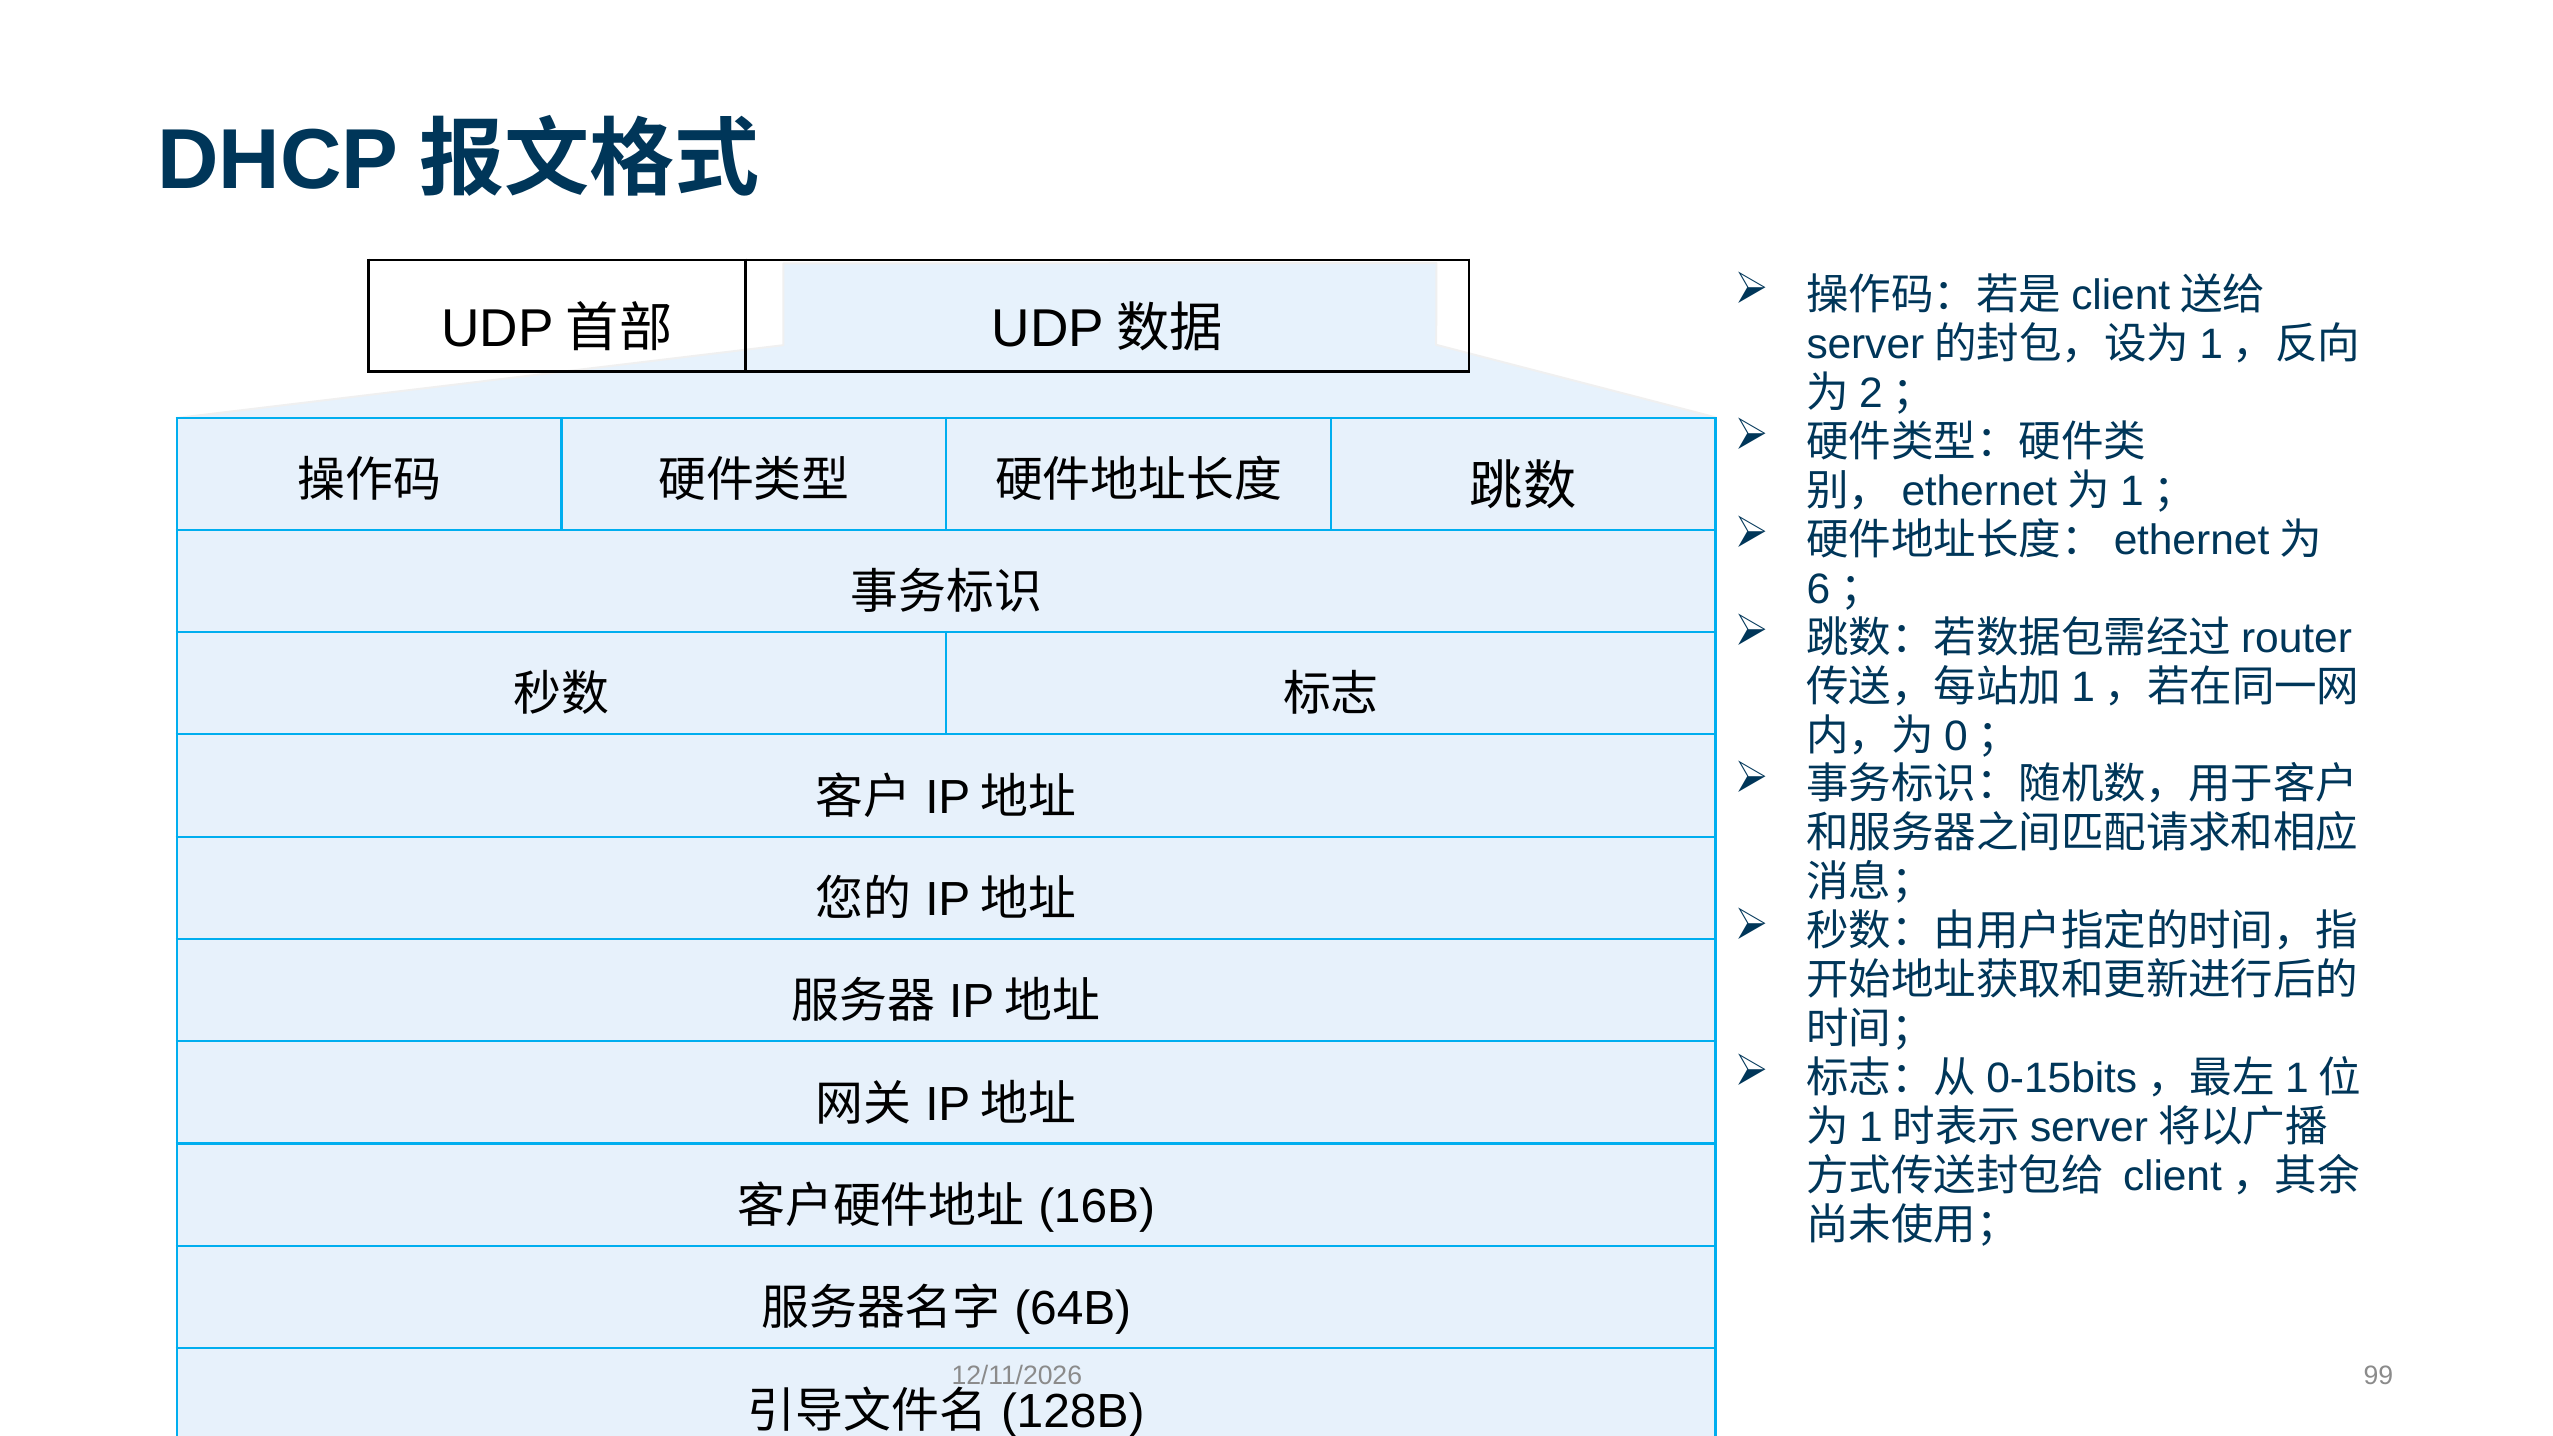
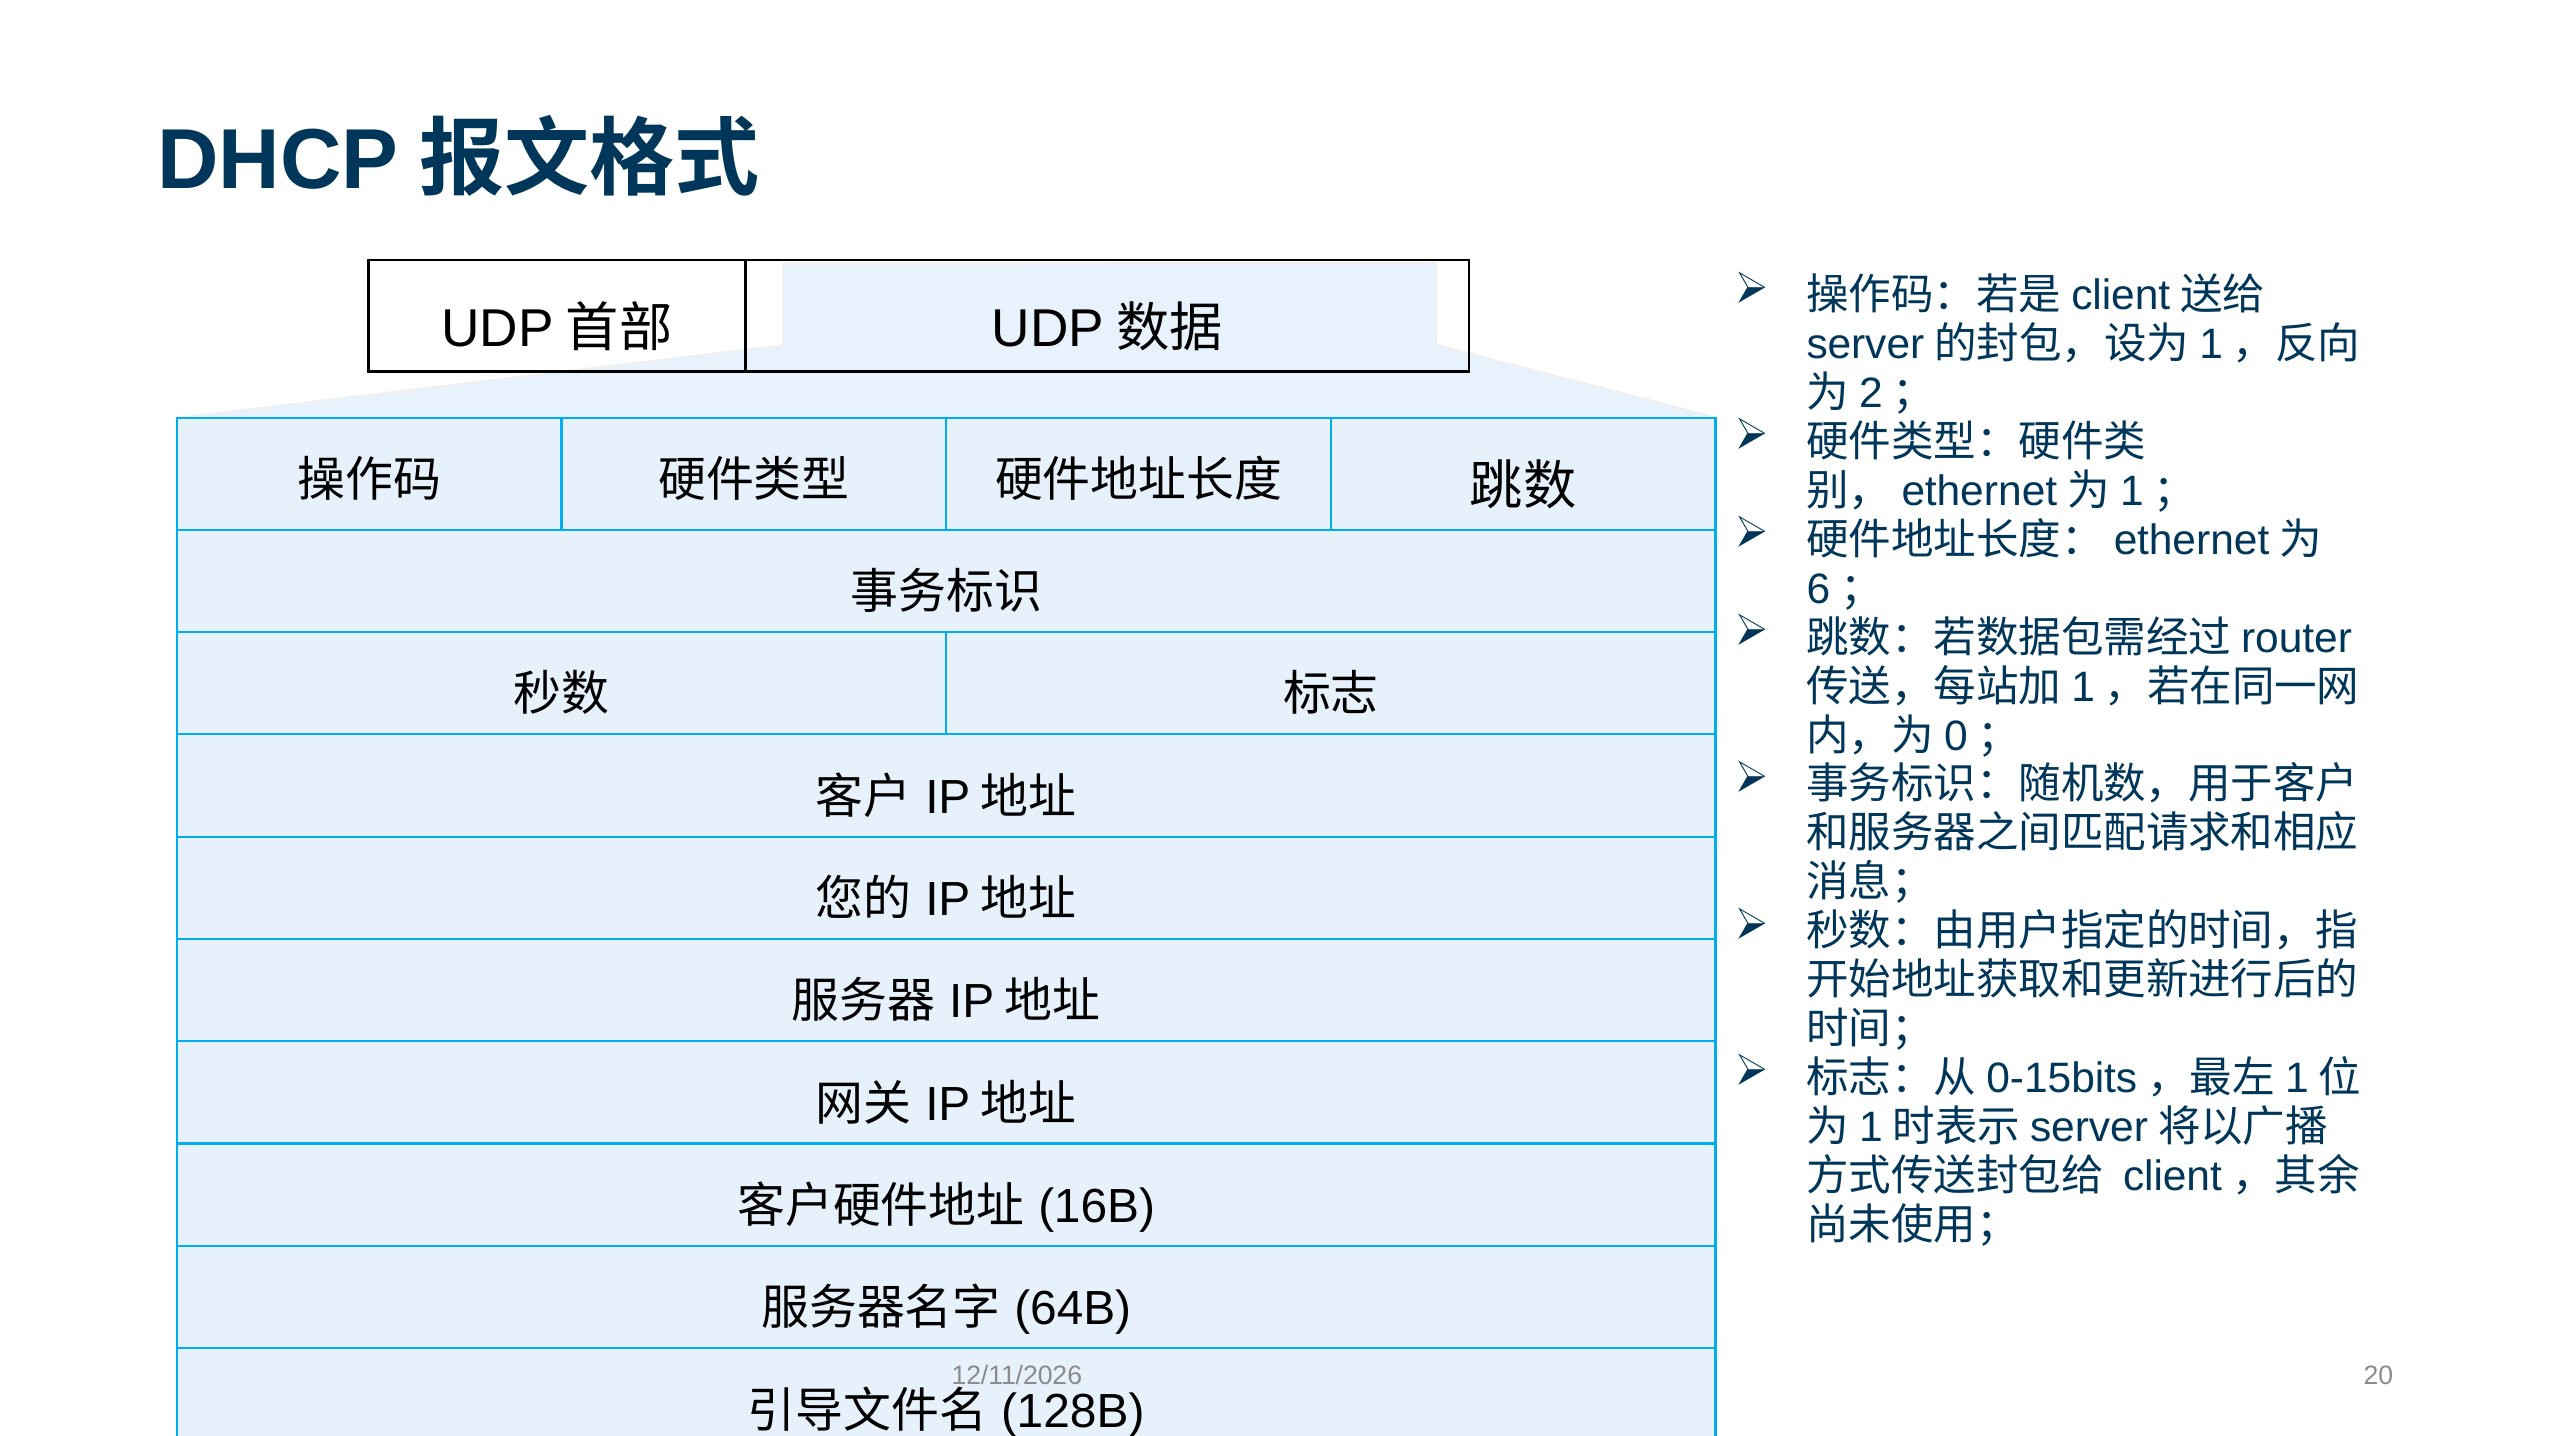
99: 99 -> 20 (2378, 1376)
